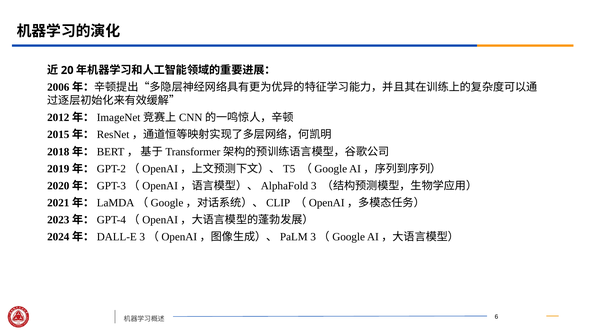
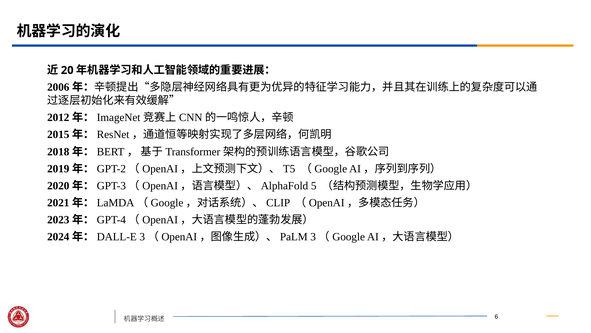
3: 3 -> 5 (314, 185)
